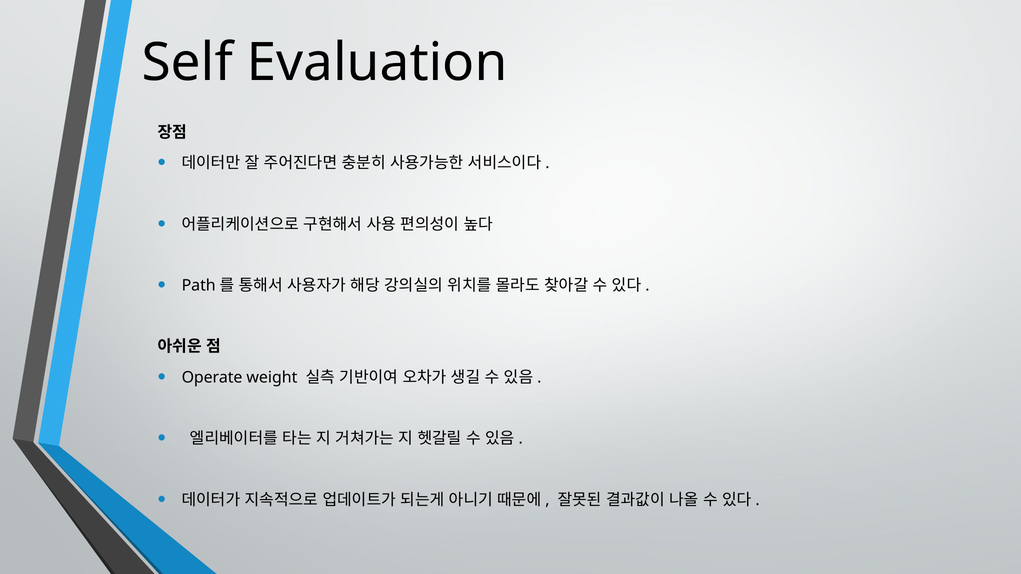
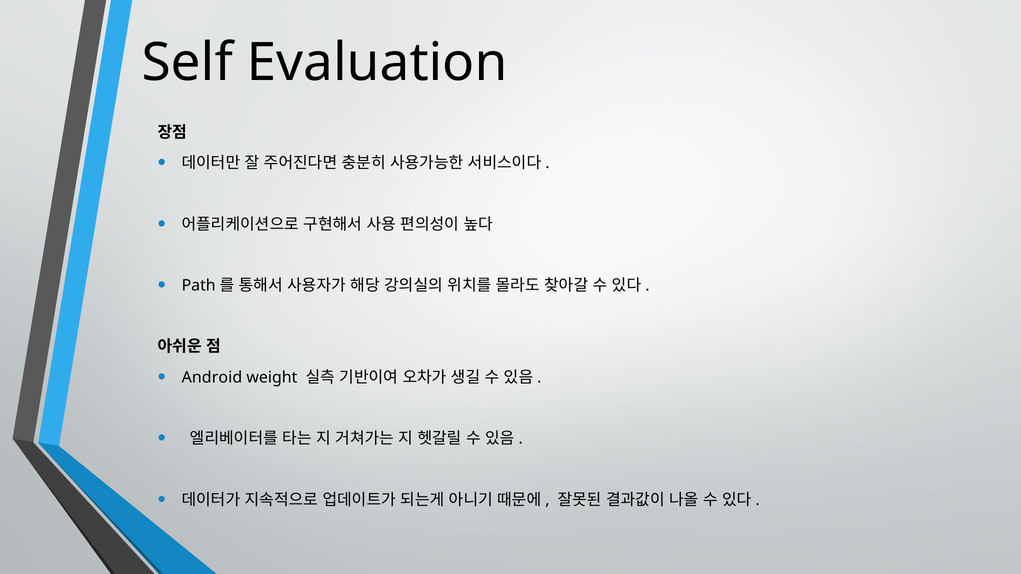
Operate: Operate -> Android (212, 378)
